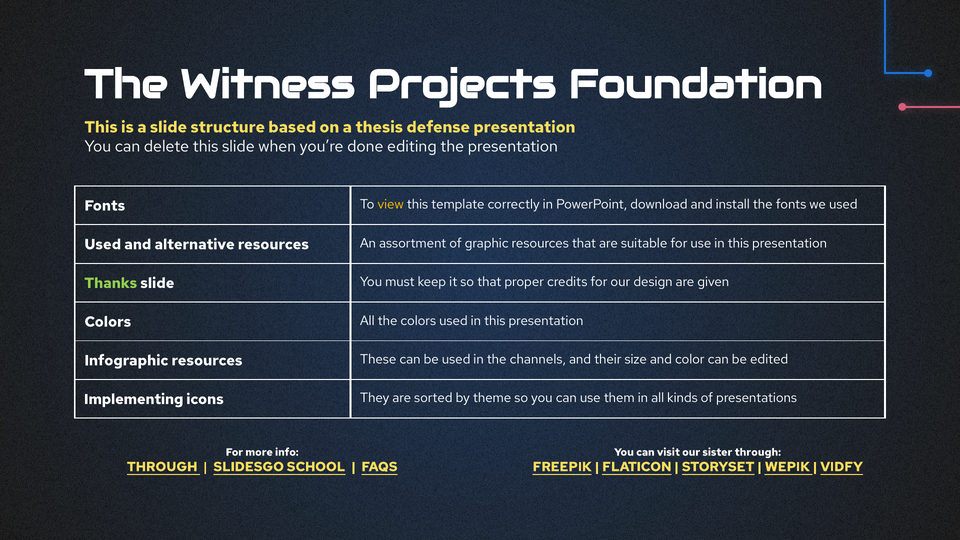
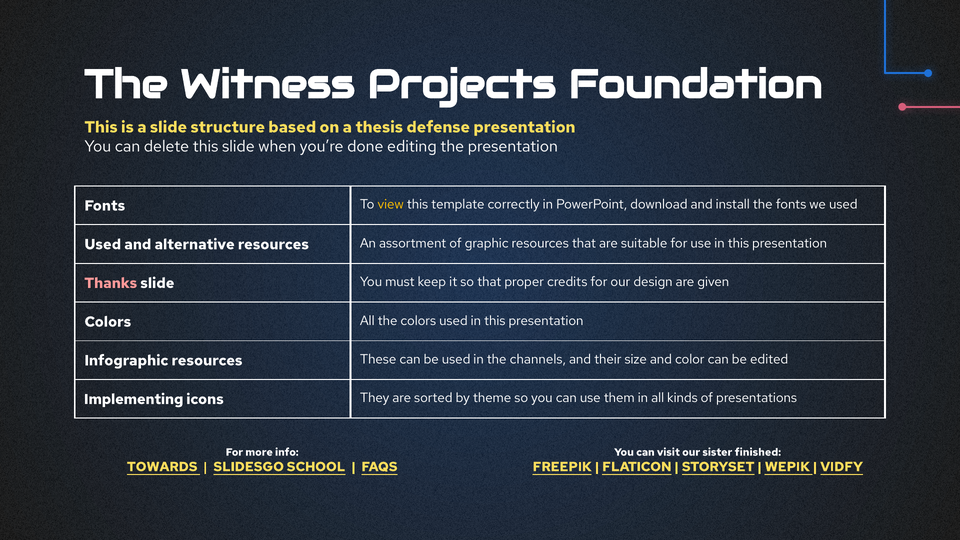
Thanks colour: light green -> pink (111, 283)
sister through: through -> finished (758, 452)
THROUGH: THROUGH -> TOWARDS (162, 467)
